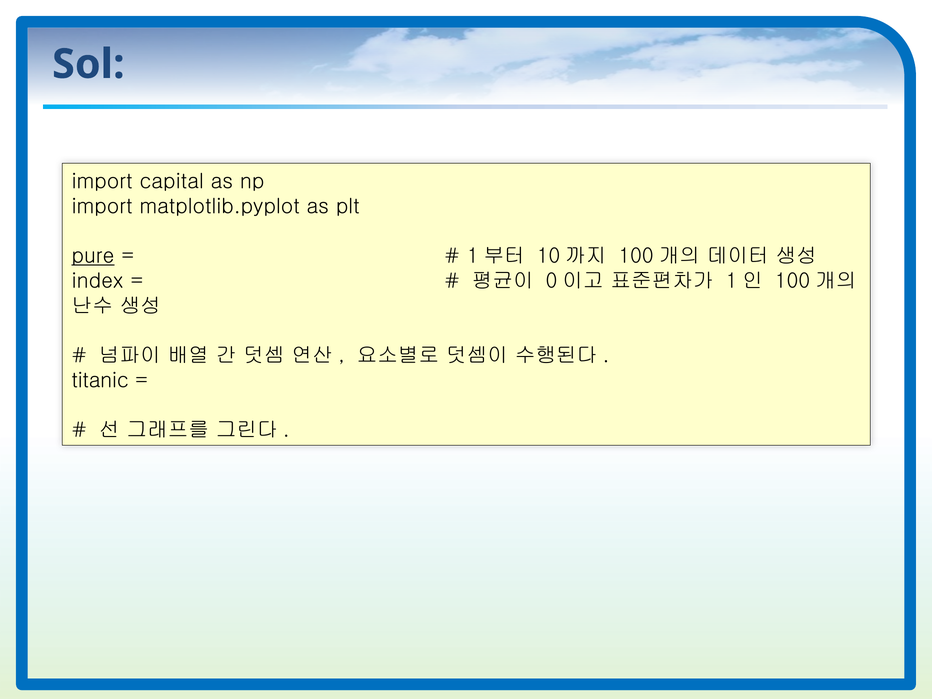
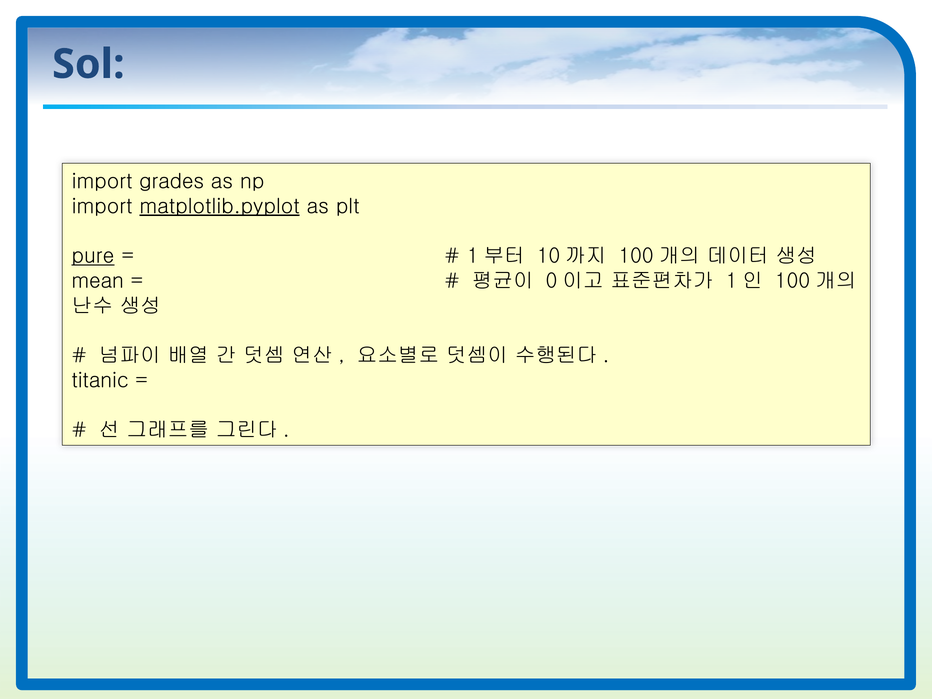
capital: capital -> grades (172, 182)
matplotlib.pyplot underline: none -> present (220, 206)
index: index -> mean (98, 281)
